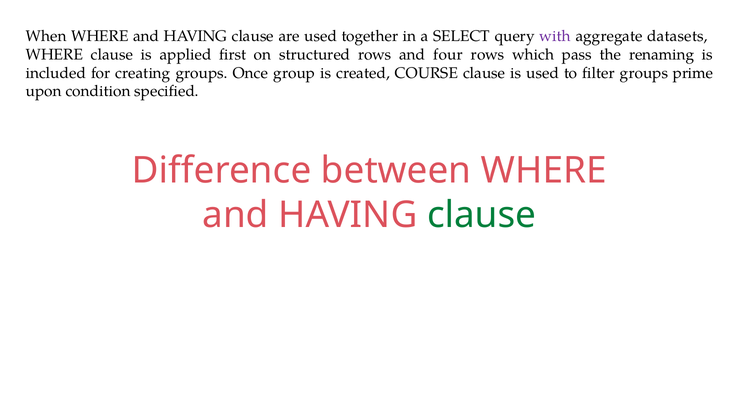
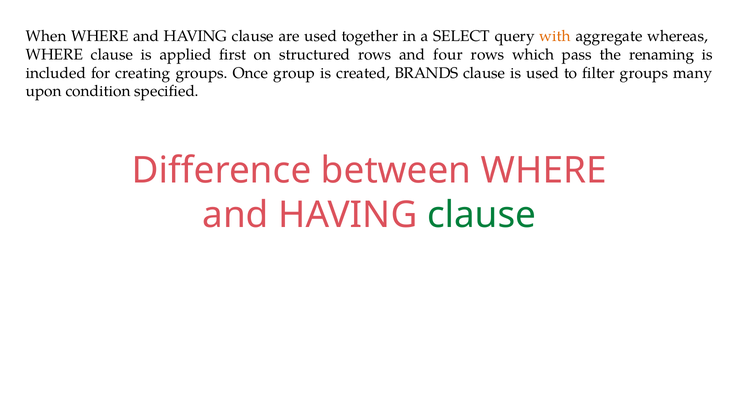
with colour: purple -> orange (555, 36)
datasets: datasets -> whereas (678, 36)
COURSE: COURSE -> BRANDS (427, 73)
prime: prime -> many (693, 73)
